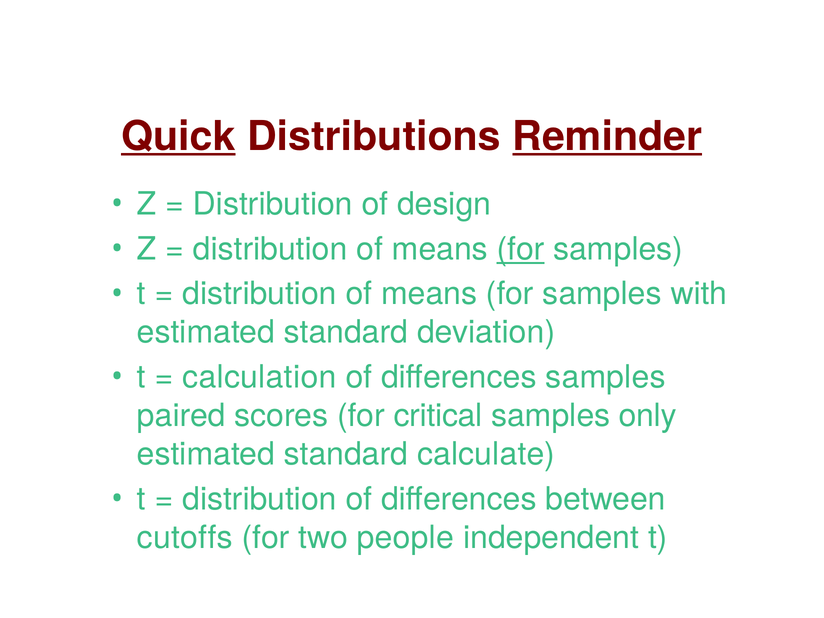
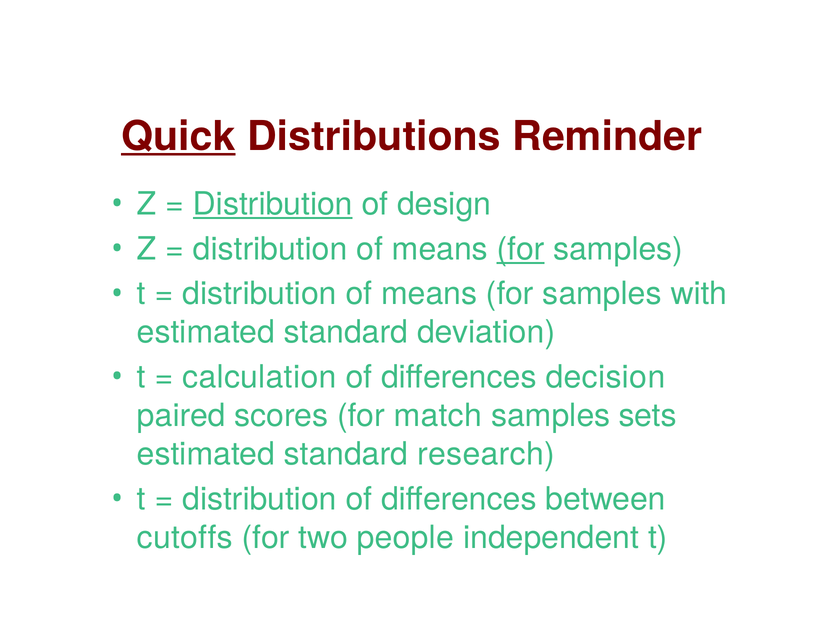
Reminder underline: present -> none (607, 137)
Distribution underline: none -> present (273, 204)
differences samples: samples -> decision (605, 377)
critical: critical -> match (438, 416)
only: only -> sets (648, 416)
calculate: calculate -> research (486, 454)
